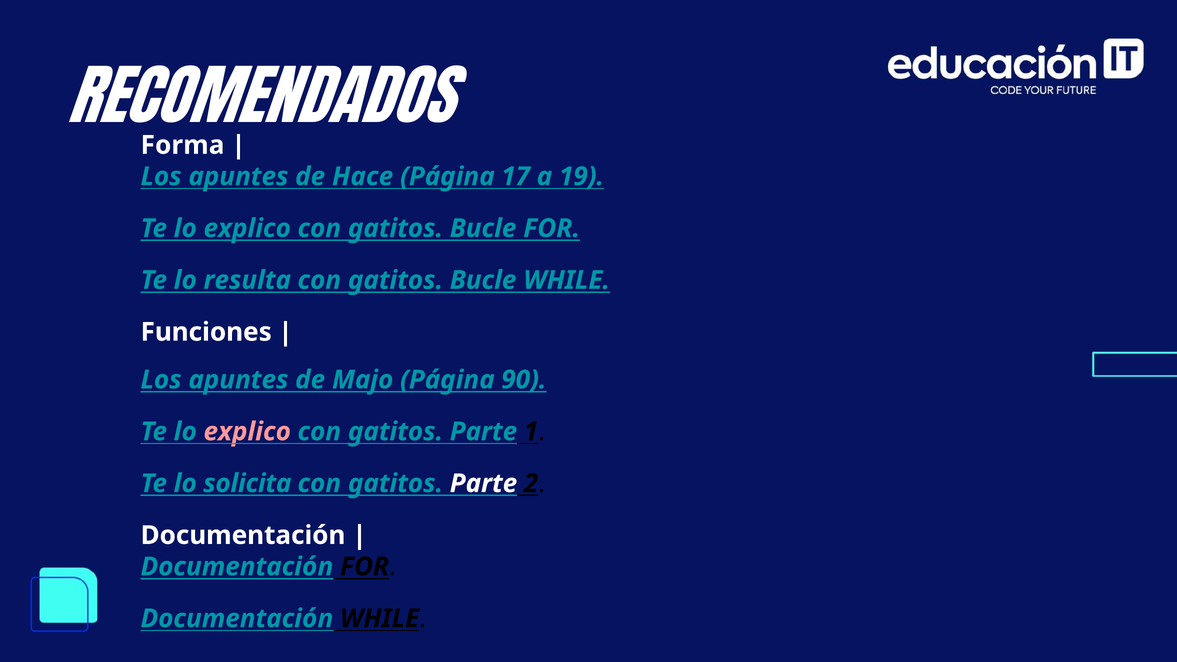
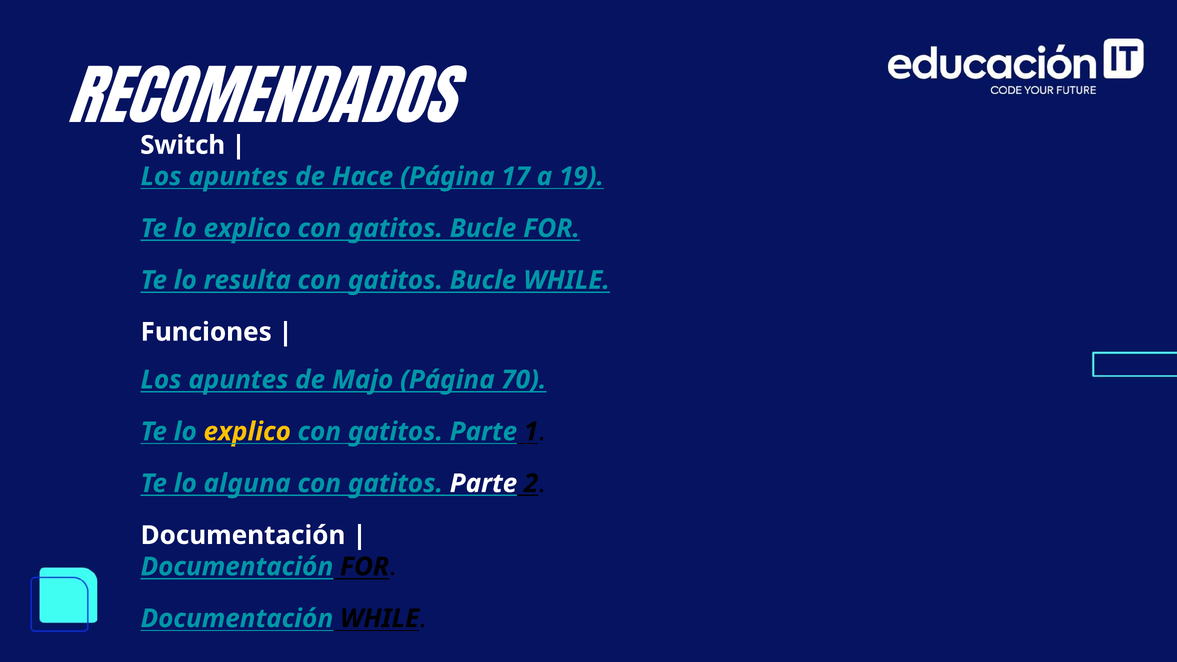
Forma: Forma -> Switch (183, 145)
90: 90 -> 70 (524, 380)
explico colour: pink -> yellow (247, 432)
solicita: solicita -> alguna (247, 484)
